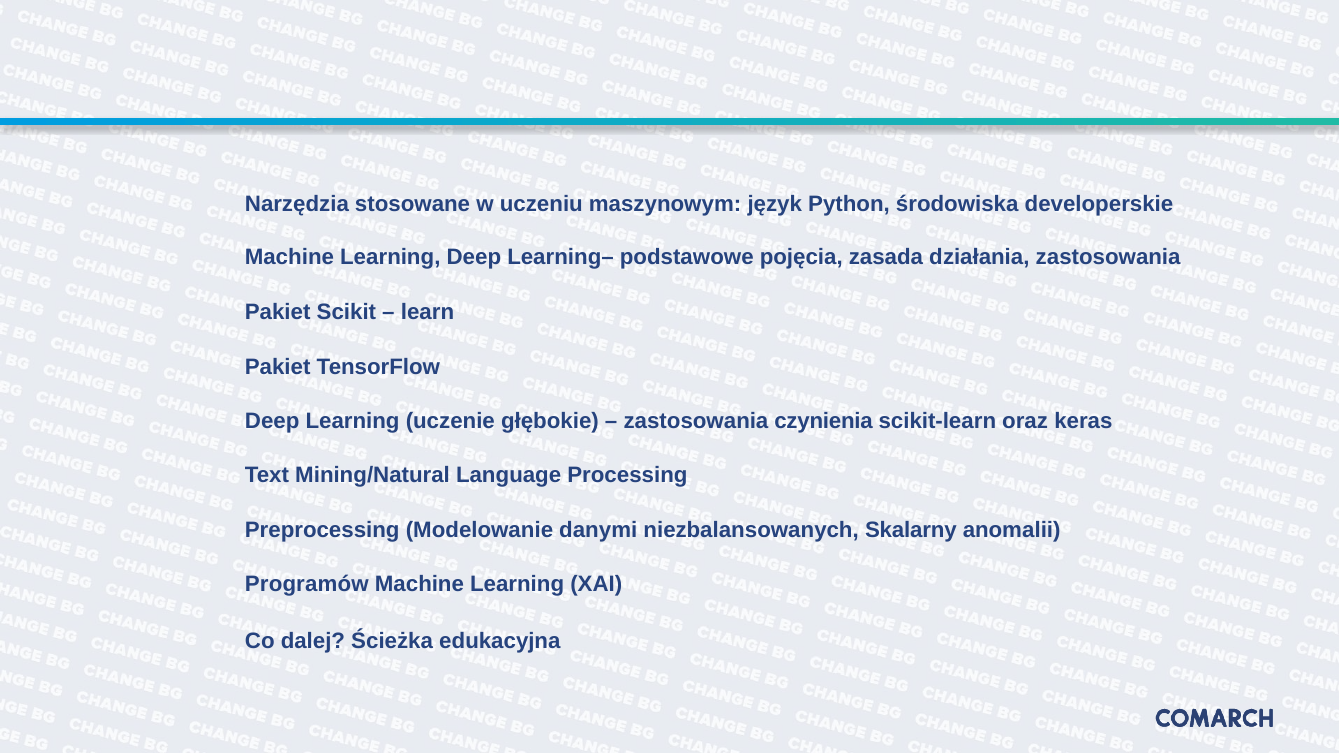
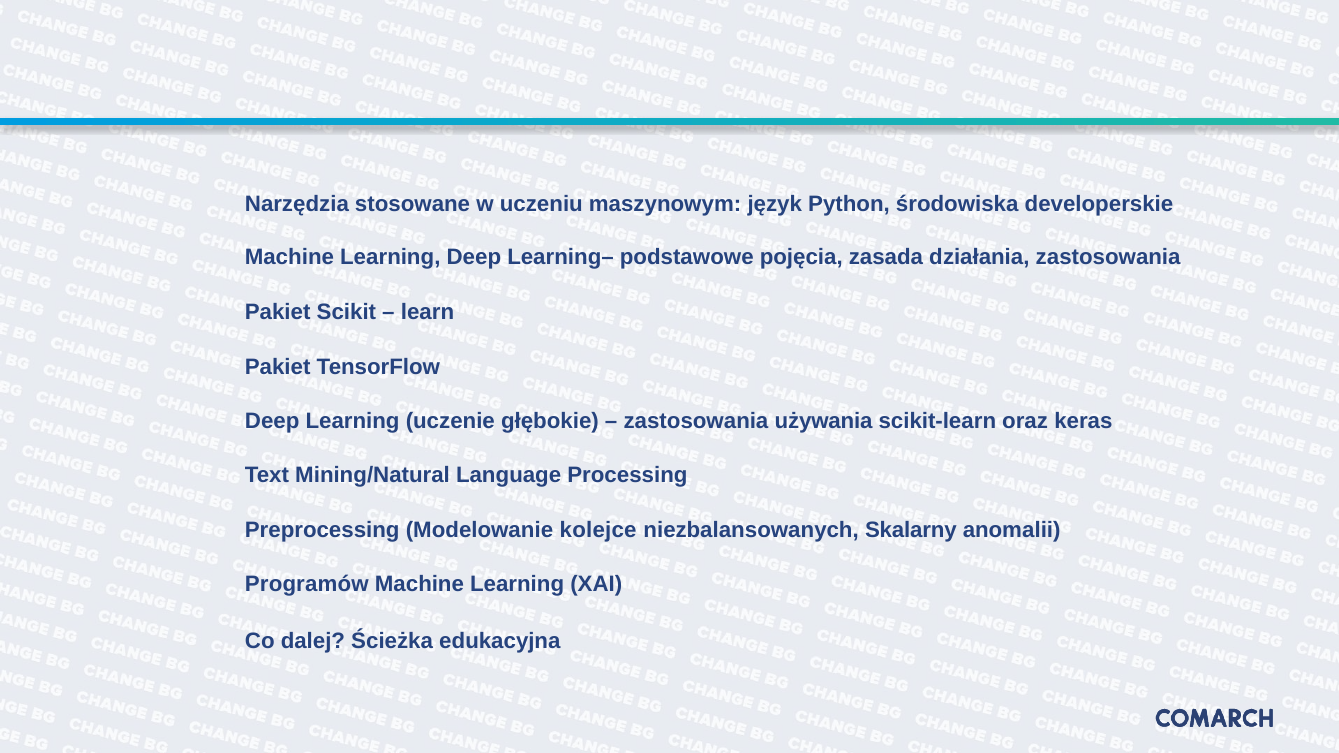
czynienia: czynienia -> używania (824, 421)
danymi: danymi -> kolejce (598, 530)
